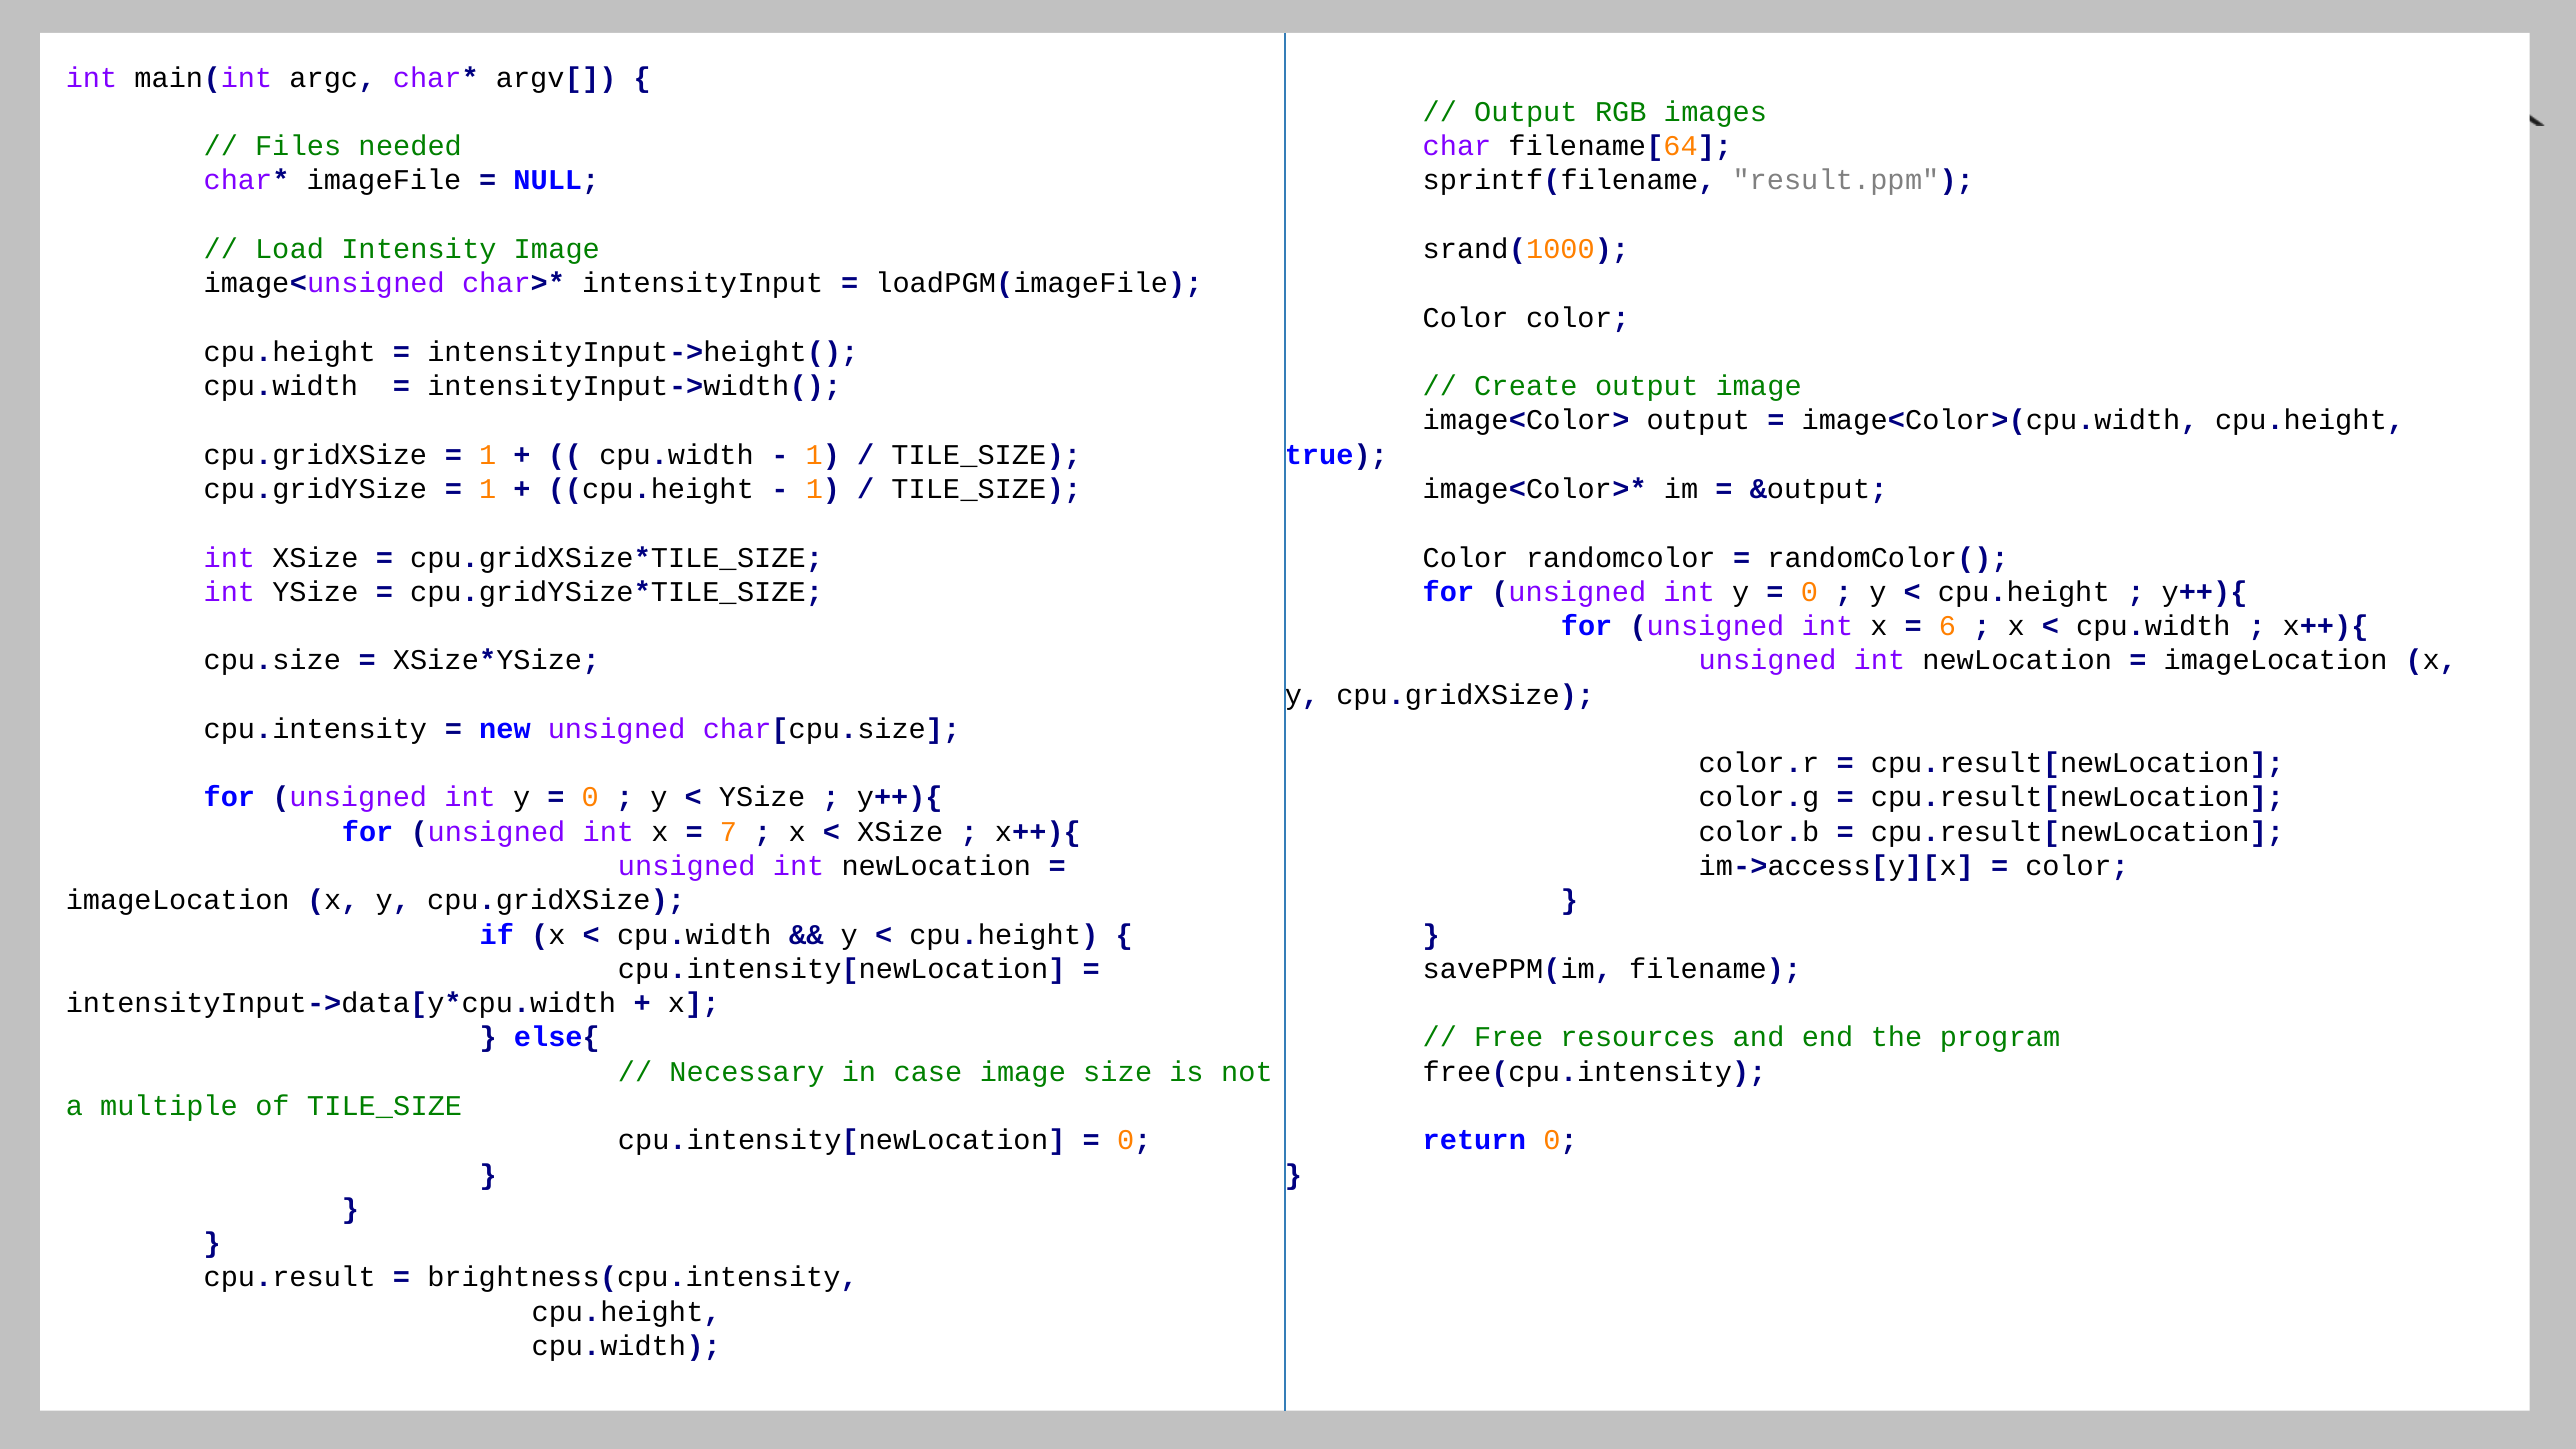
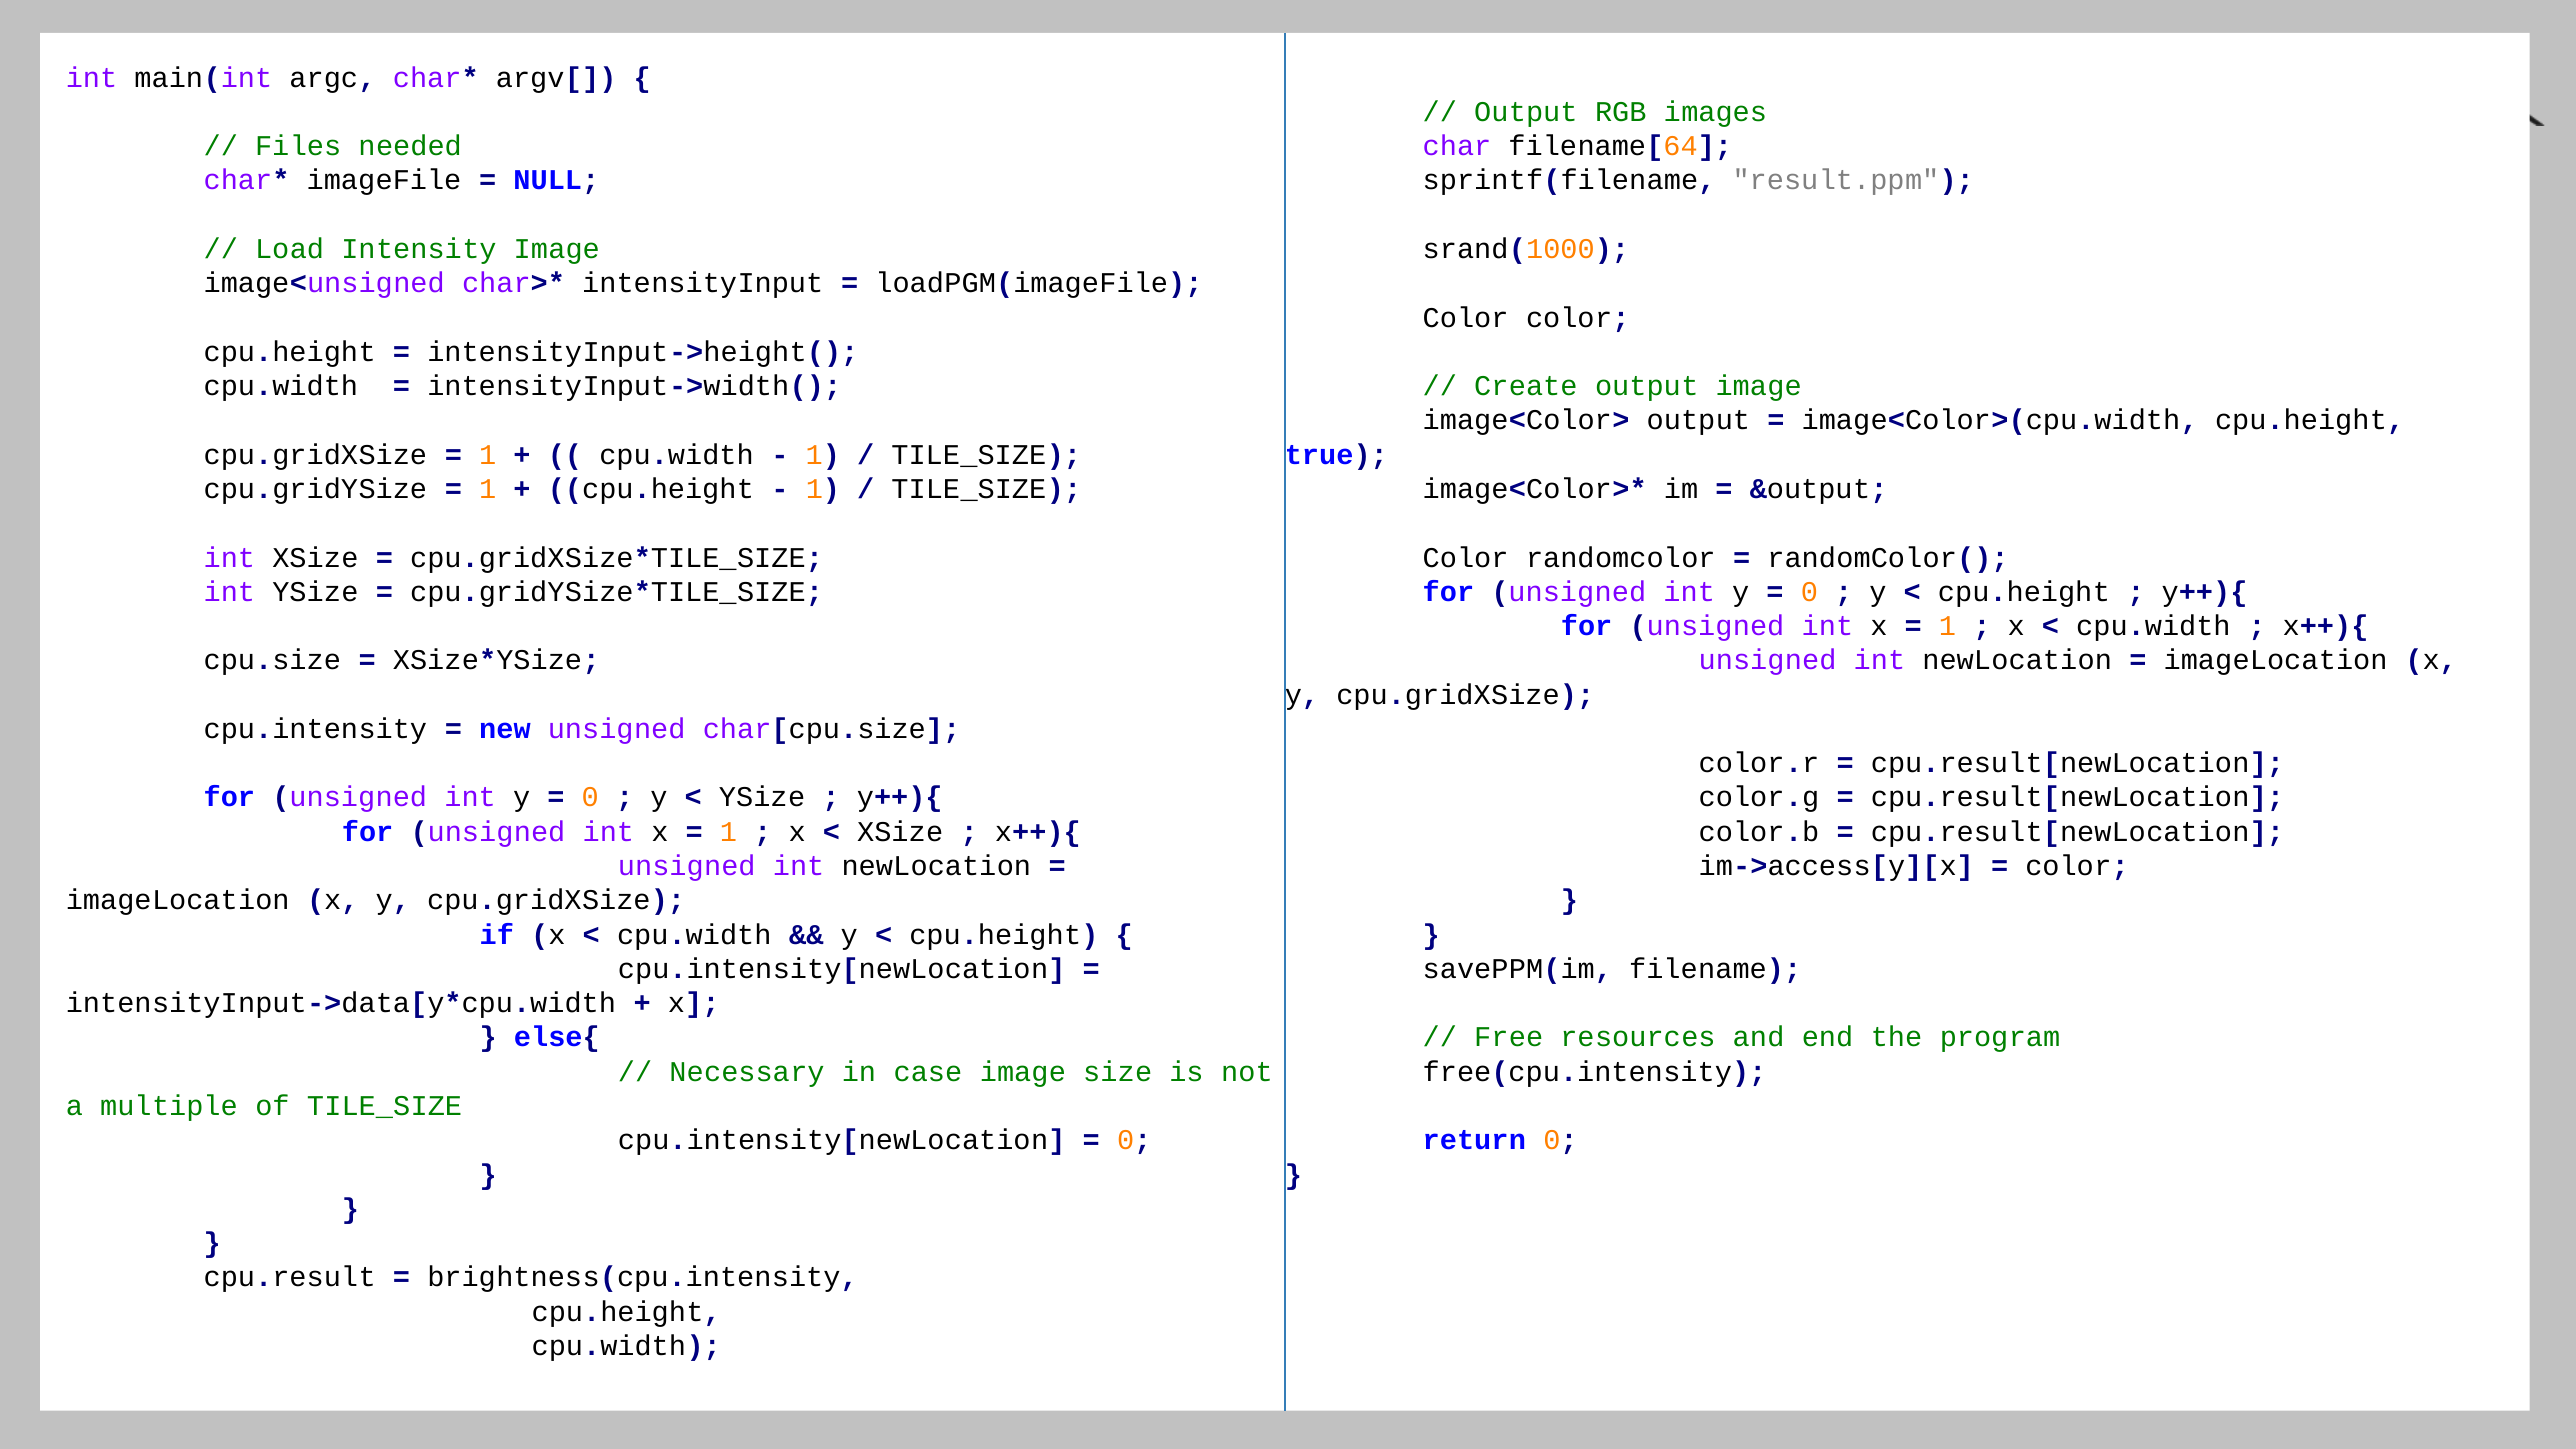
6: 6 -> 1 (1948, 626)
7: 7 -> 1 (729, 832)
